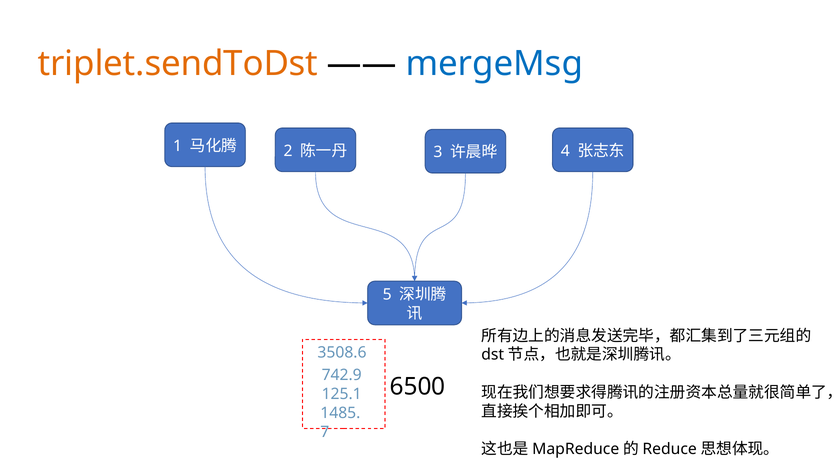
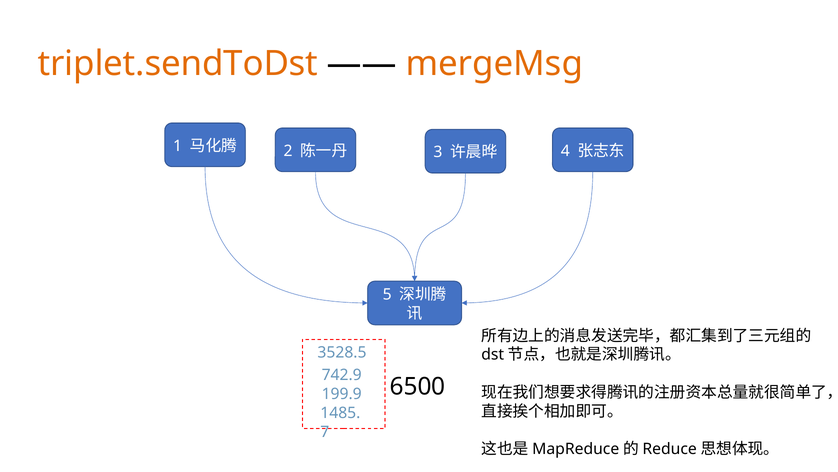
mergeMsg colour: blue -> orange (494, 63)
3508.6: 3508.6 -> 3528.5 (342, 352)
125.1: 125.1 -> 199.9 (342, 393)
